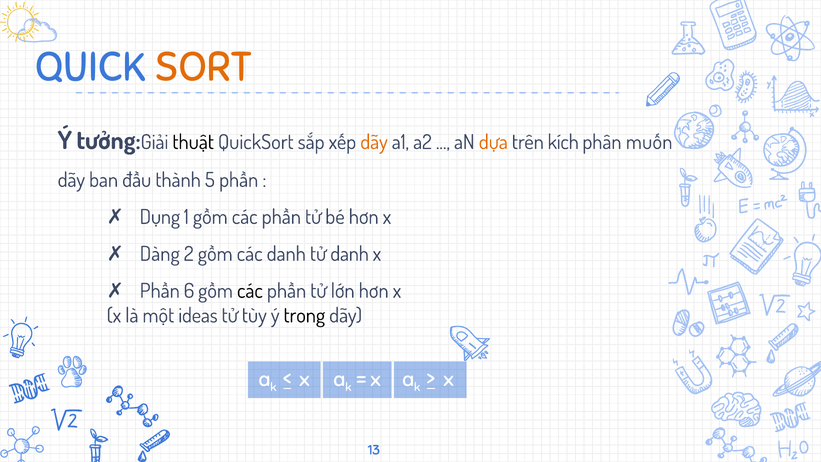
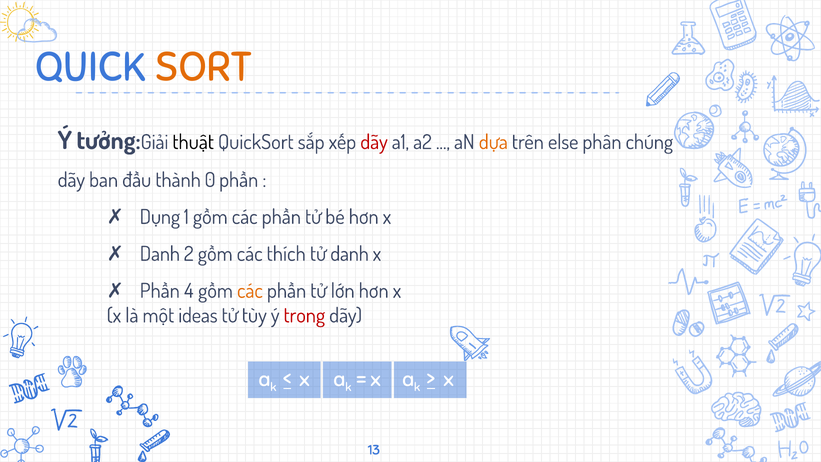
dãy colour: orange -> red (374, 142)
kích: kích -> else (563, 142)
muốn: muốn -> chúng (649, 142)
5: 5 -> 0 (210, 180)
Dàng: Dàng -> Danh (160, 254)
các danh: danh -> thích (286, 254)
6: 6 -> 4 (189, 291)
các colour: black -> orange (250, 291)
trong colour: black -> red (304, 316)
